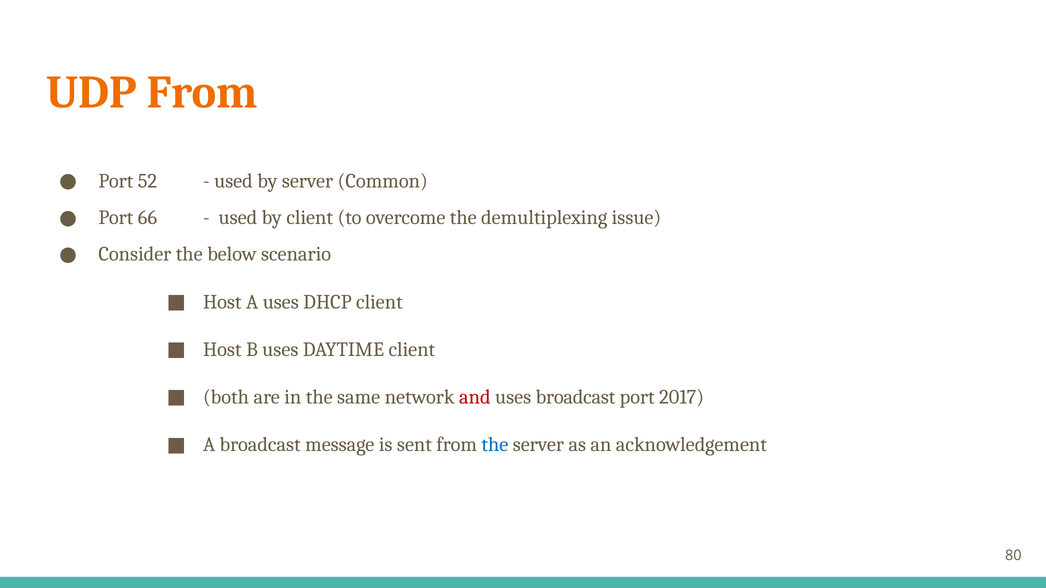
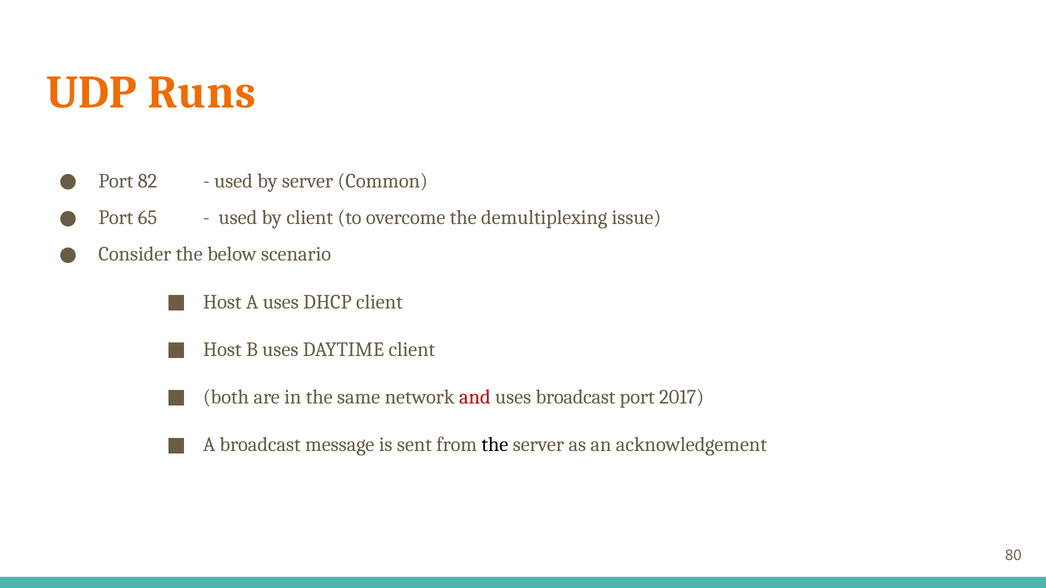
UDP From: From -> Runs (202, 93)
52: 52 -> 82 (147, 181)
66: 66 -> 65 (147, 218)
the colour: blue -> black (495, 445)
